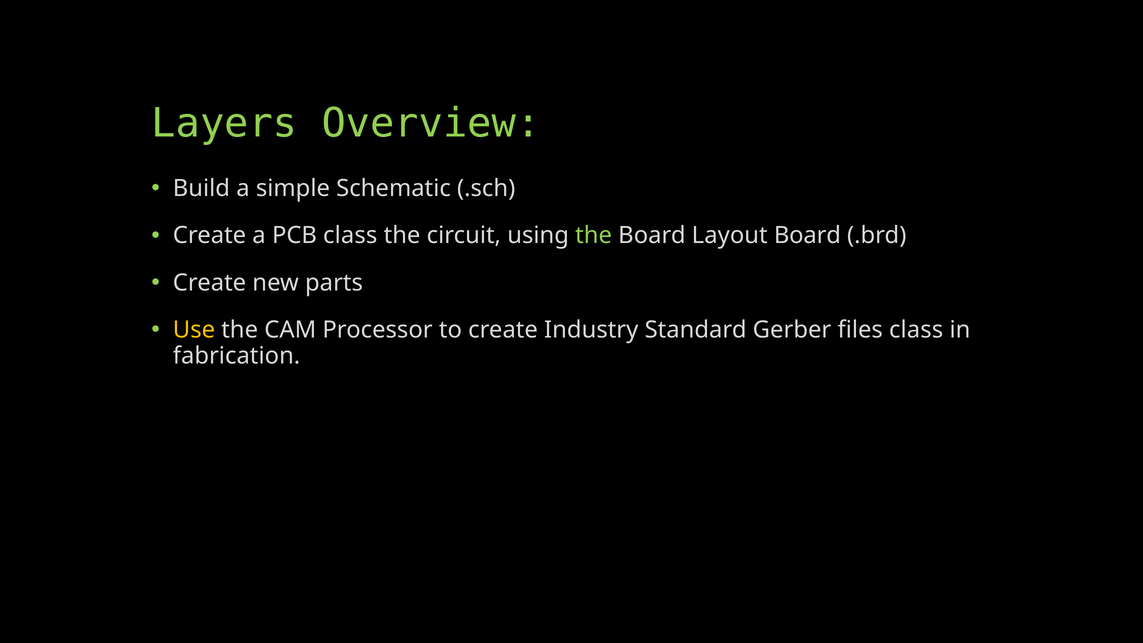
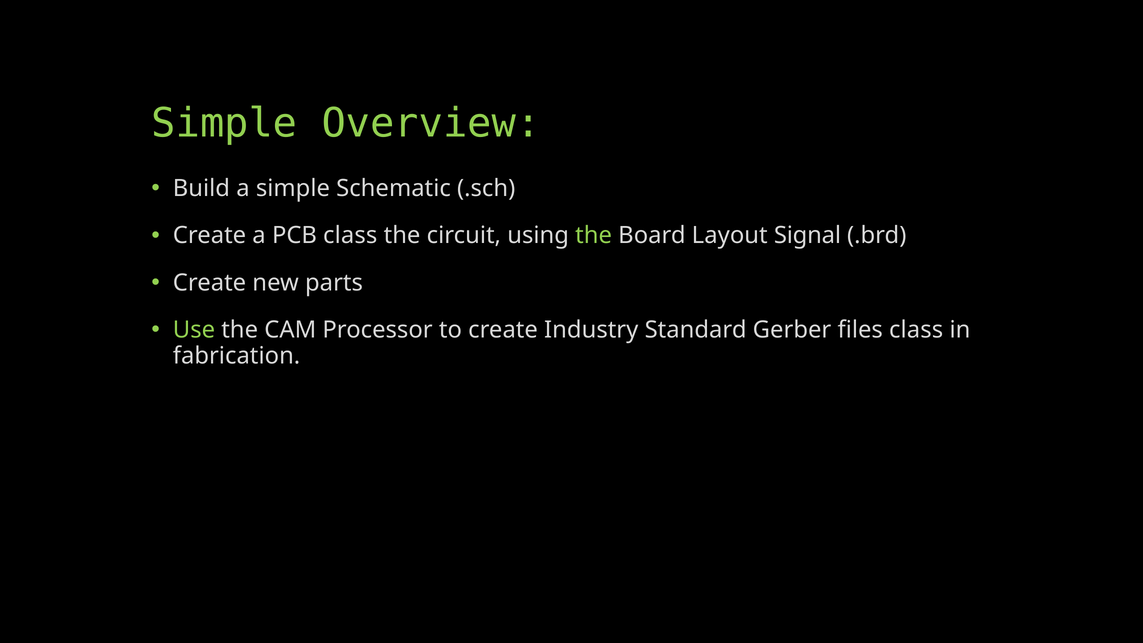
Layers: Layers -> Simple (224, 124)
Layout Board: Board -> Signal (807, 236)
Use colour: yellow -> light green (194, 330)
